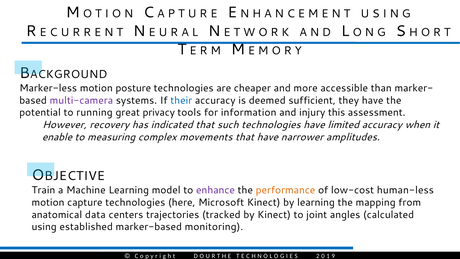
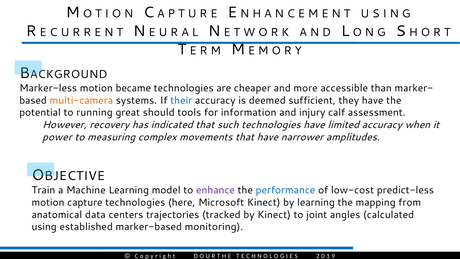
posture: posture -> became (133, 88)
multi-camera colour: purple -> orange (81, 100)
privacy: privacy -> should (159, 112)
this: this -> calf (337, 112)
enable: enable -> power (57, 137)
performance colour: orange -> blue (286, 190)
human-less: human-less -> predict-less (405, 190)
